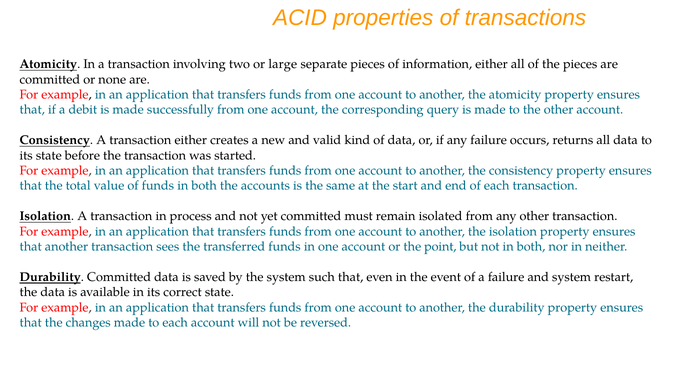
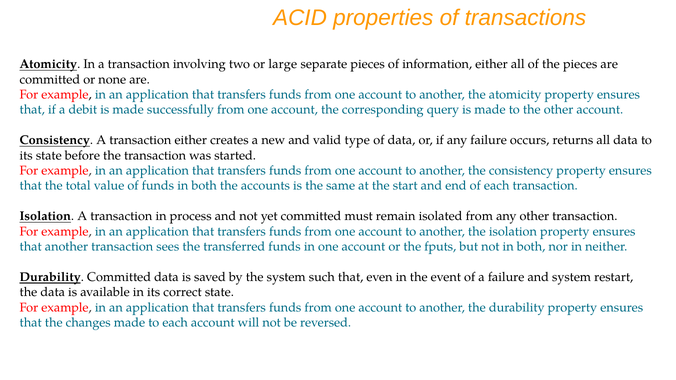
kind: kind -> type (357, 140)
point: point -> fputs (440, 247)
